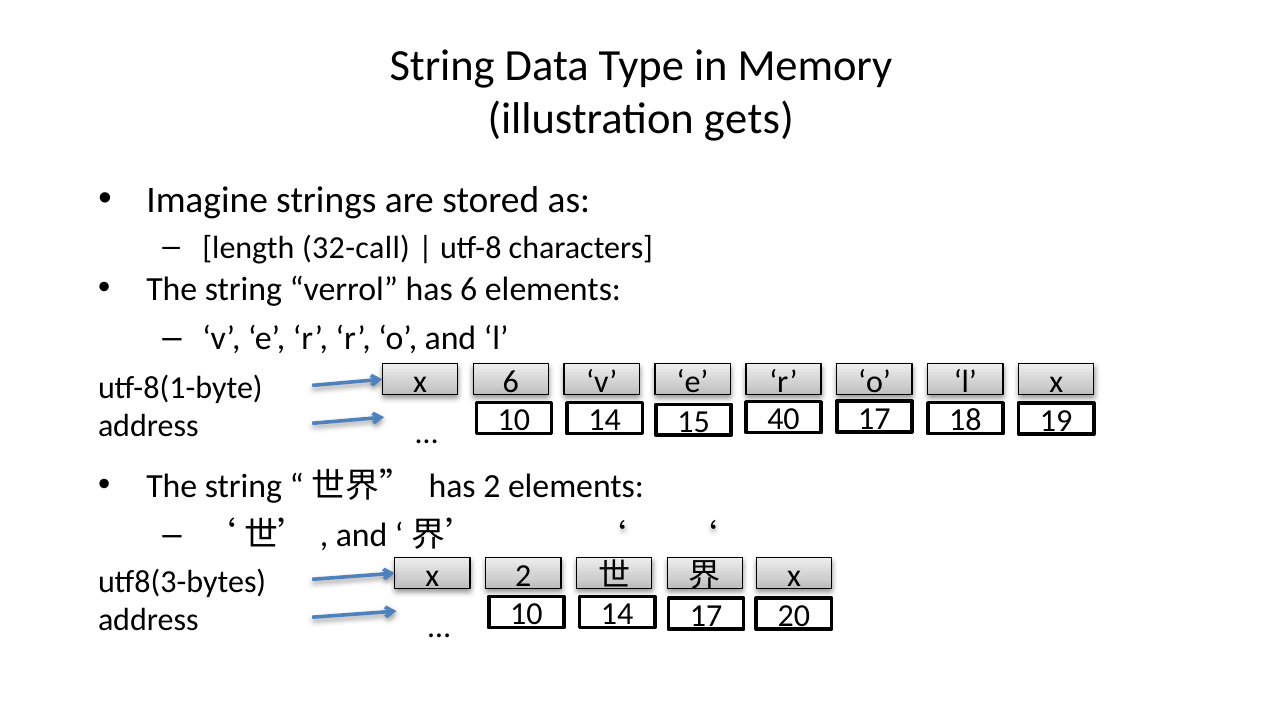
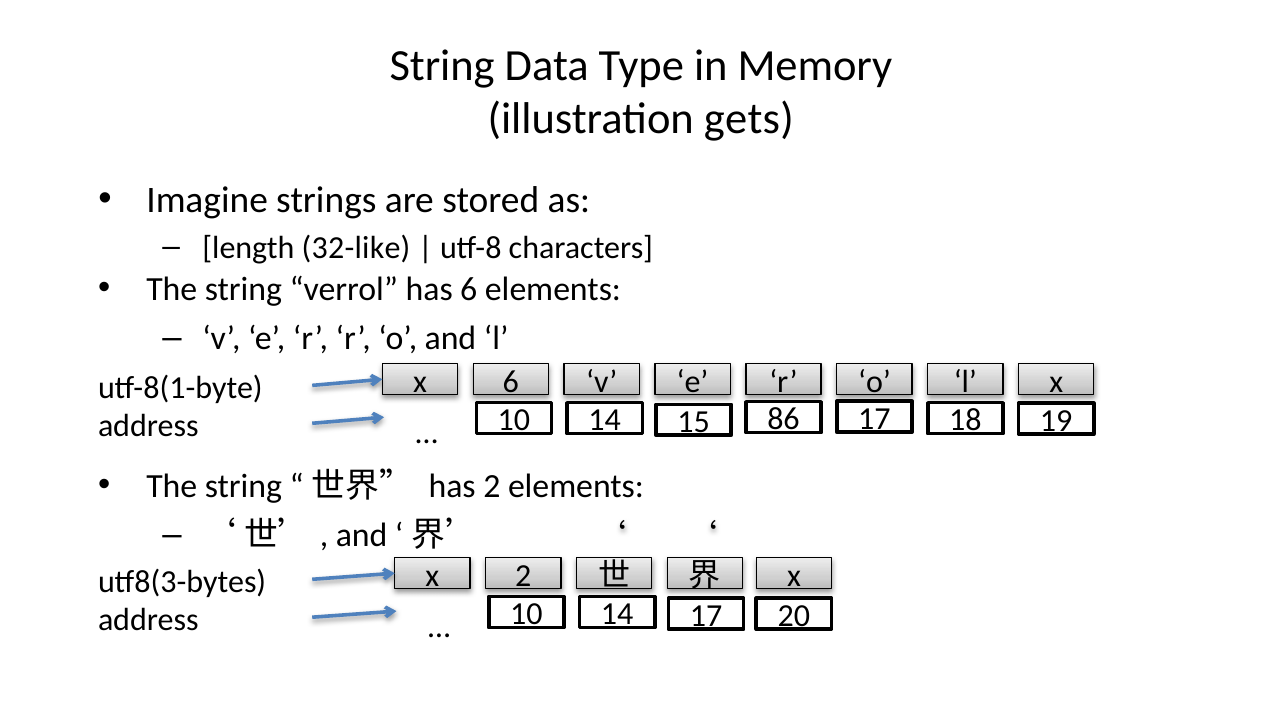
32-call: 32-call -> 32-like (356, 248)
40: 40 -> 86 (783, 419)
